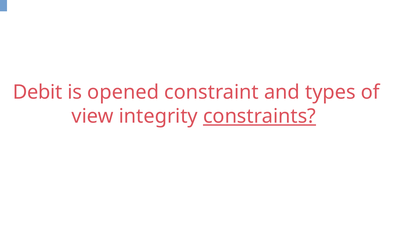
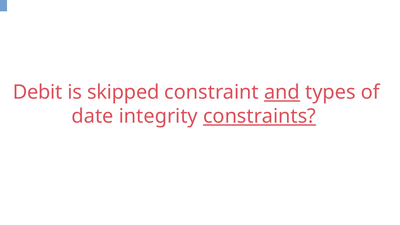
opened: opened -> skipped (123, 92)
and underline: none -> present (282, 92)
view: view -> date (93, 116)
